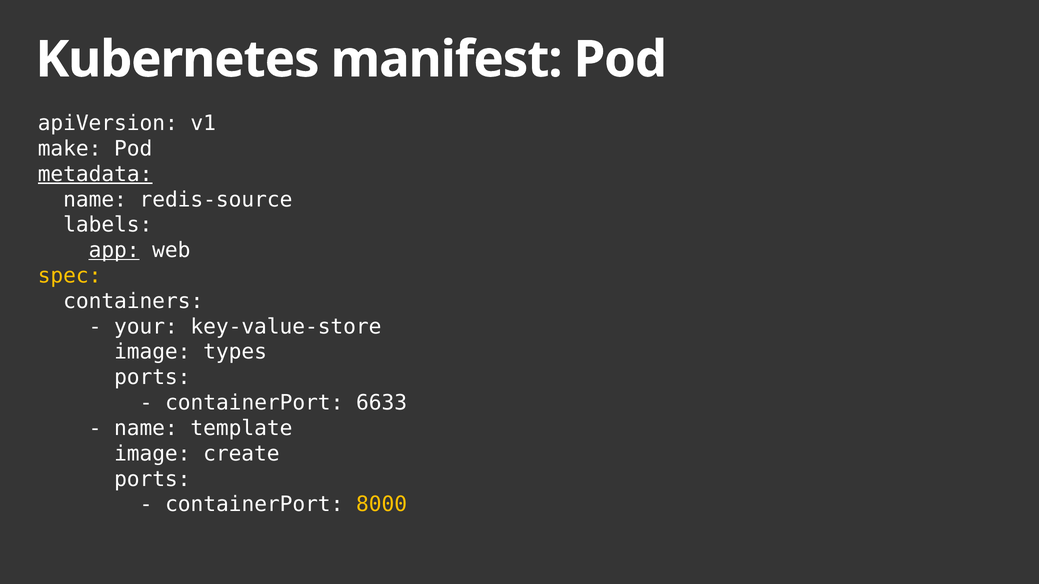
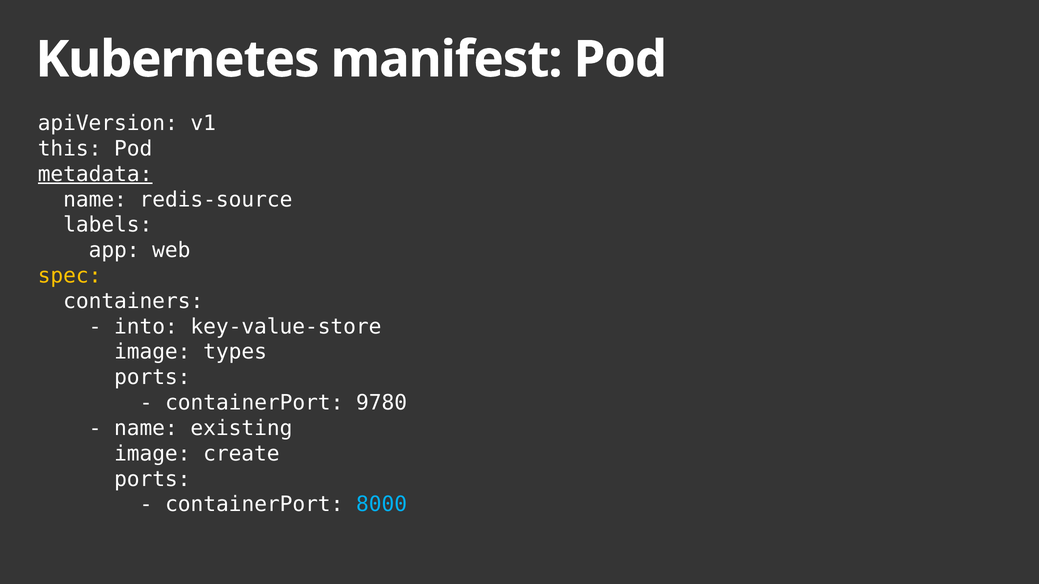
make: make -> this (70, 149)
app underline: present -> none (114, 251)
your: your -> into (146, 327)
6633: 6633 -> 9780 (382, 403)
template: template -> existing (241, 429)
8000 colour: yellow -> light blue (382, 505)
